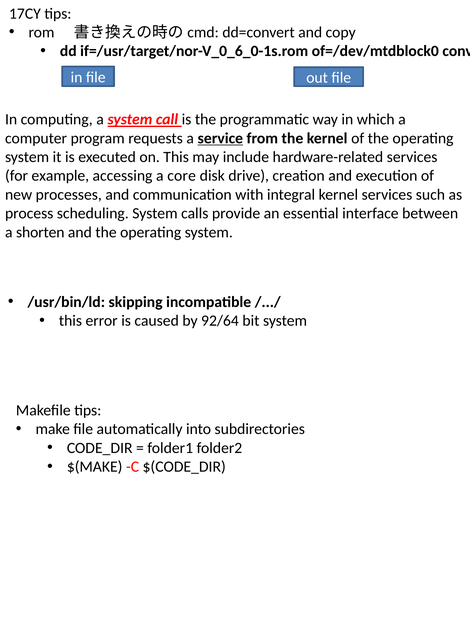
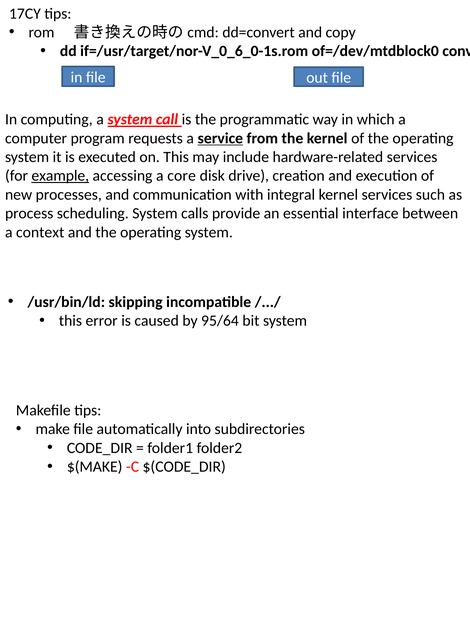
example underline: none -> present (60, 176)
shorten: shorten -> context (40, 232)
92/64: 92/64 -> 95/64 (220, 321)
